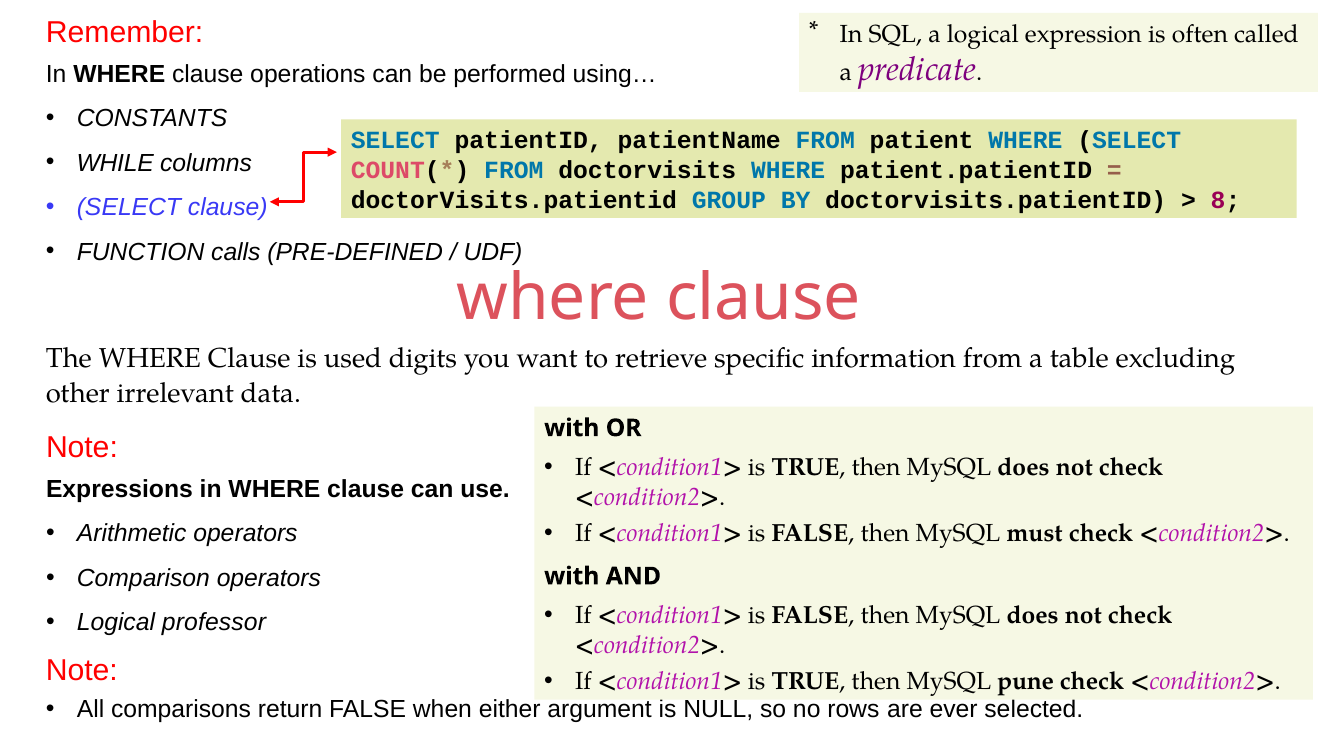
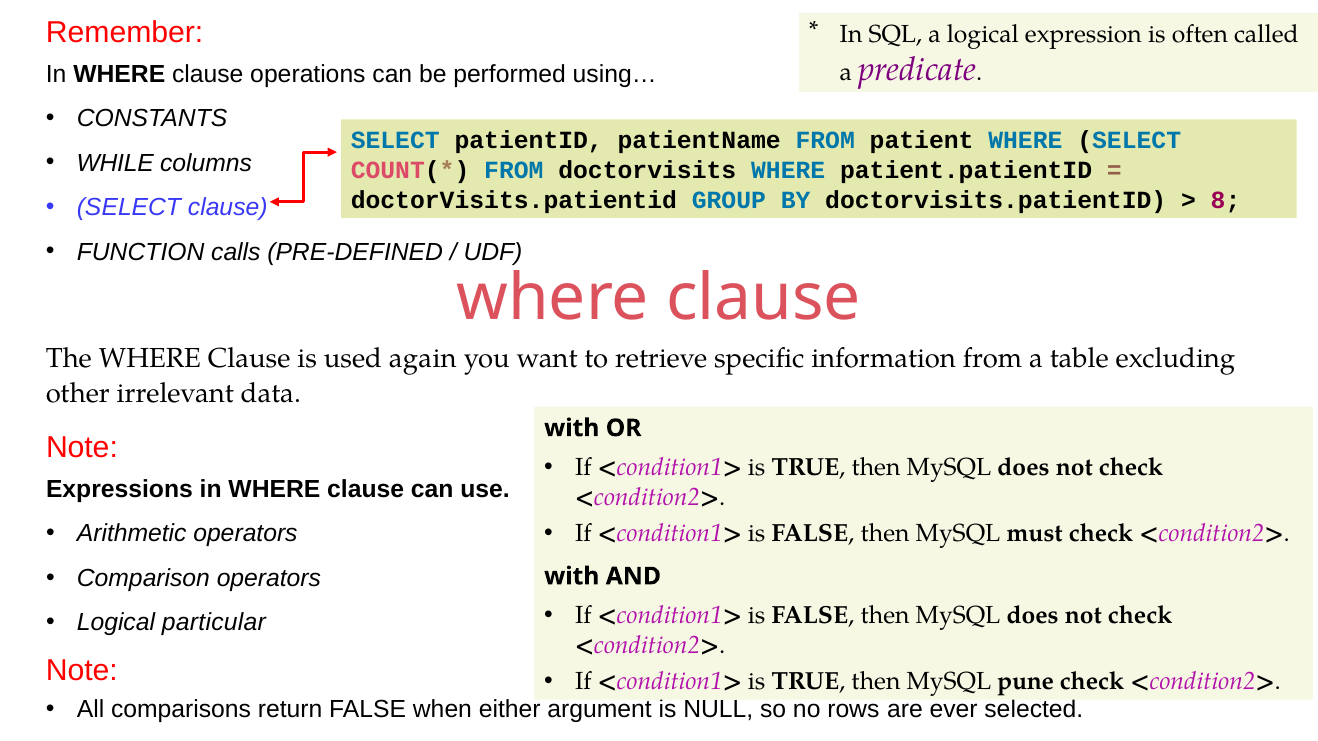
digits: digits -> again (423, 358)
professor: professor -> particular (214, 623)
